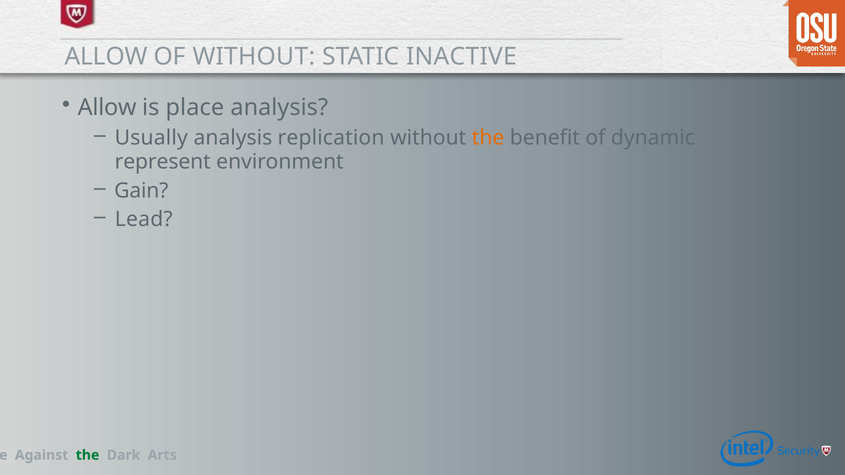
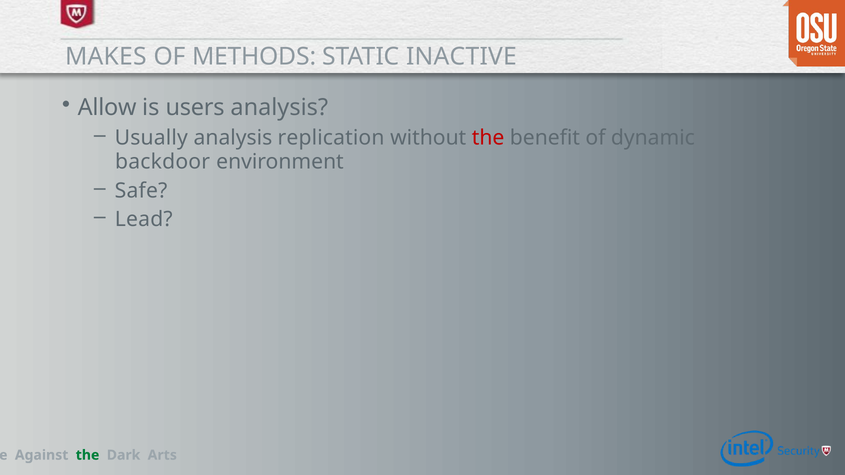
ALLOW: ALLOW -> MAKES (106, 57)
OF WITHOUT: WITHOUT -> METHODS (254, 57)
place: place -> users (195, 108)
the colour: orange -> red (488, 138)
represent: represent -> backdoor (163, 162)
Gain: Gain -> Safe (141, 191)
